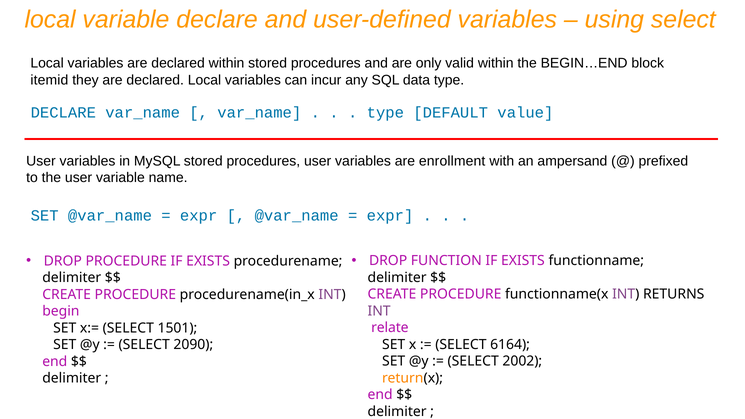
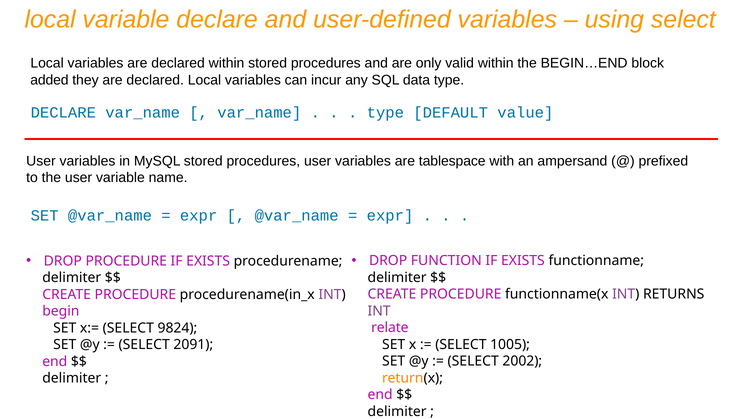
itemid: itemid -> added (49, 80)
enrollment: enrollment -> tablespace (452, 161)
1501: 1501 -> 9824 (177, 328)
6164: 6164 -> 1005 (510, 345)
2090: 2090 -> 2091 (193, 345)
